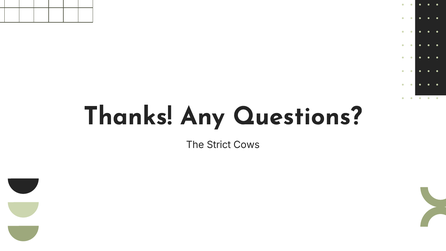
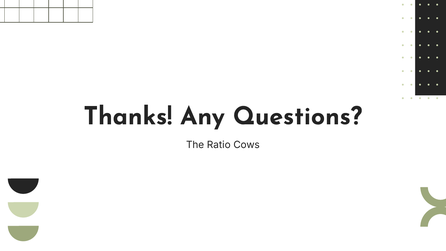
Strict: Strict -> Ratio (219, 145)
